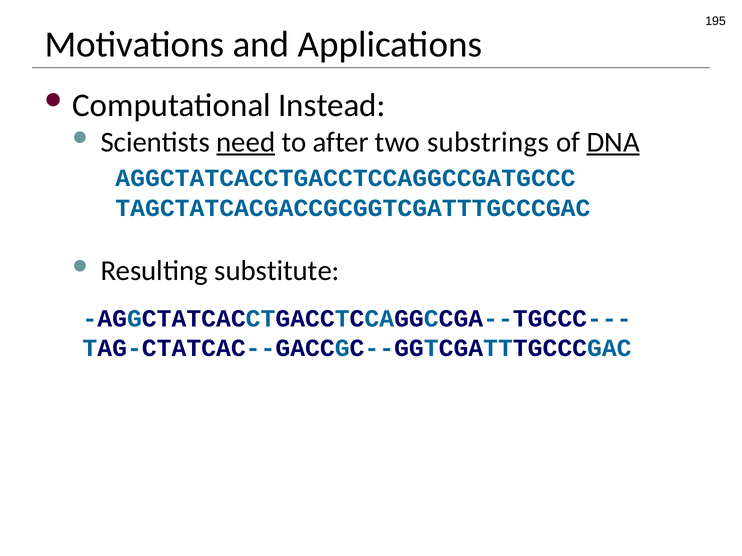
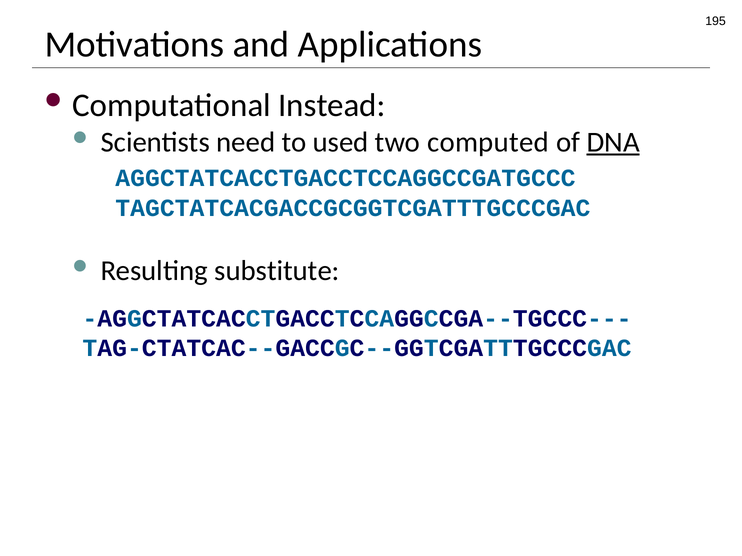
need underline: present -> none (246, 142)
after: after -> used (341, 142)
substrings: substrings -> computed (488, 142)
